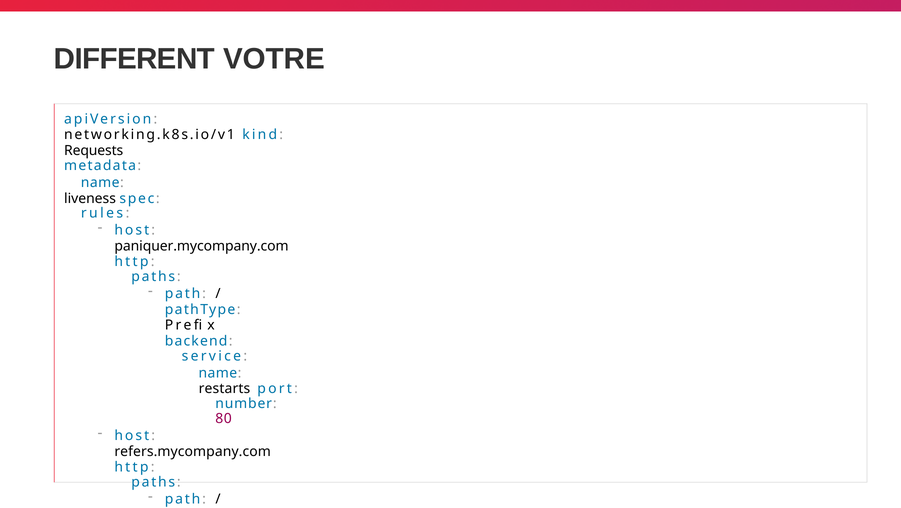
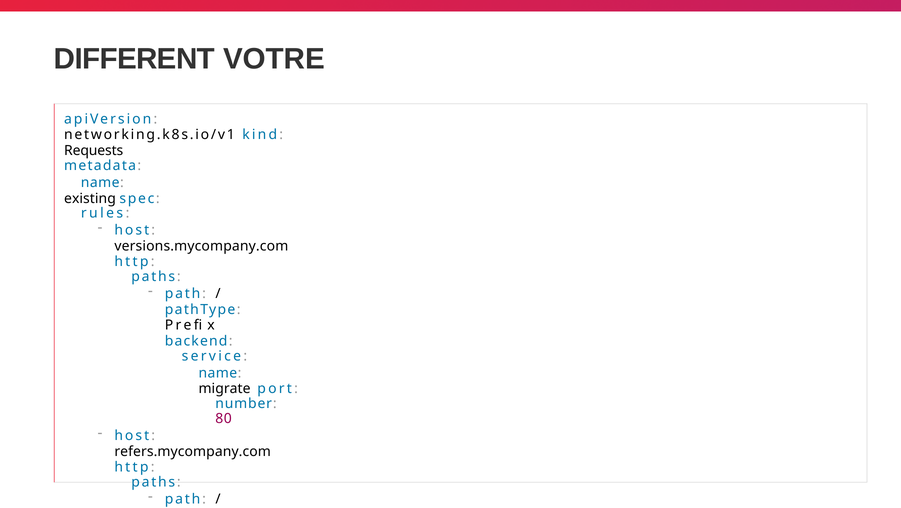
liveness: liveness -> existing (90, 198)
paniquer.mycompany.com: paniquer.mycompany.com -> versions.mycompany.com (201, 246)
restarts: restarts -> migrate (225, 389)
